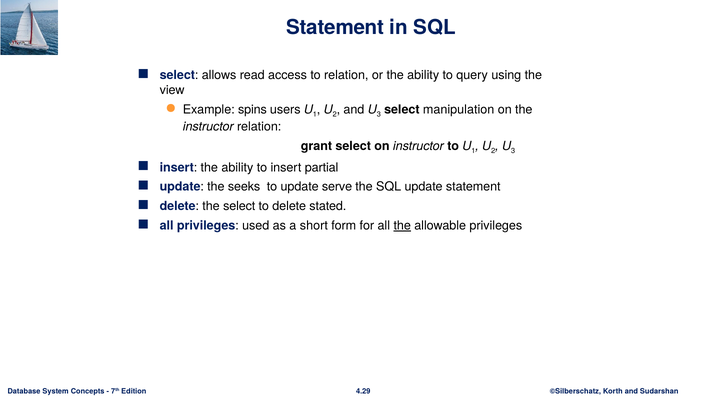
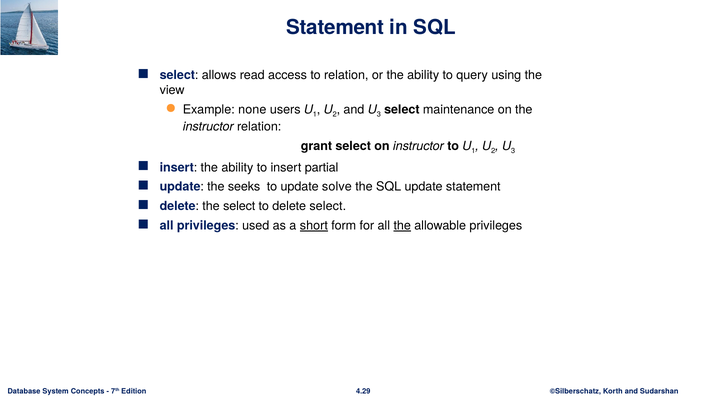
spins: spins -> none (252, 110)
manipulation: manipulation -> maintenance (459, 110)
serve: serve -> solve (337, 187)
delete stated: stated -> select (328, 206)
short underline: none -> present (314, 226)
